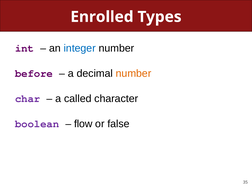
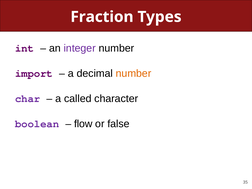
Enrolled: Enrolled -> Fraction (102, 17)
integer colour: blue -> purple (80, 48)
before: before -> import (34, 73)
